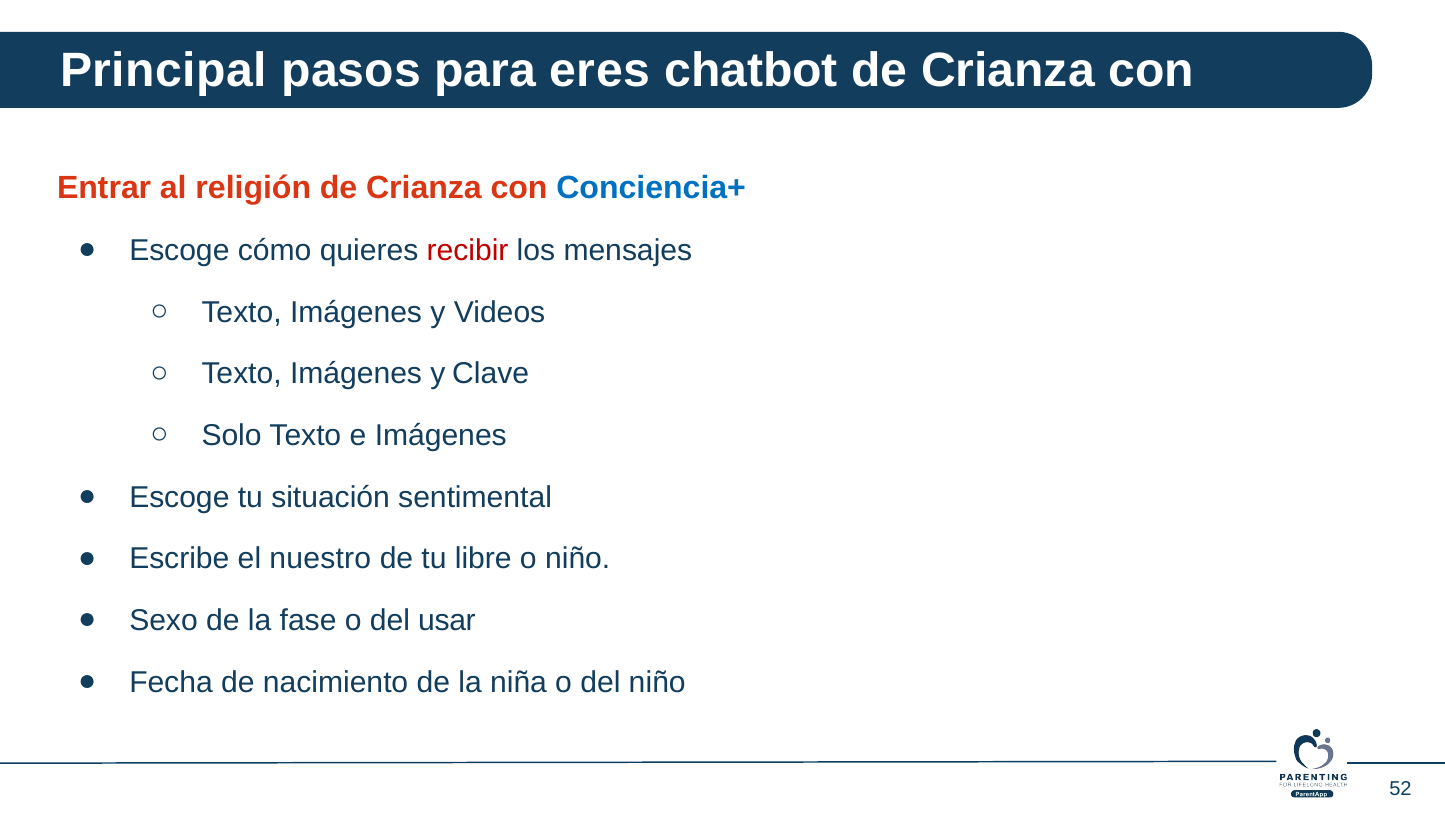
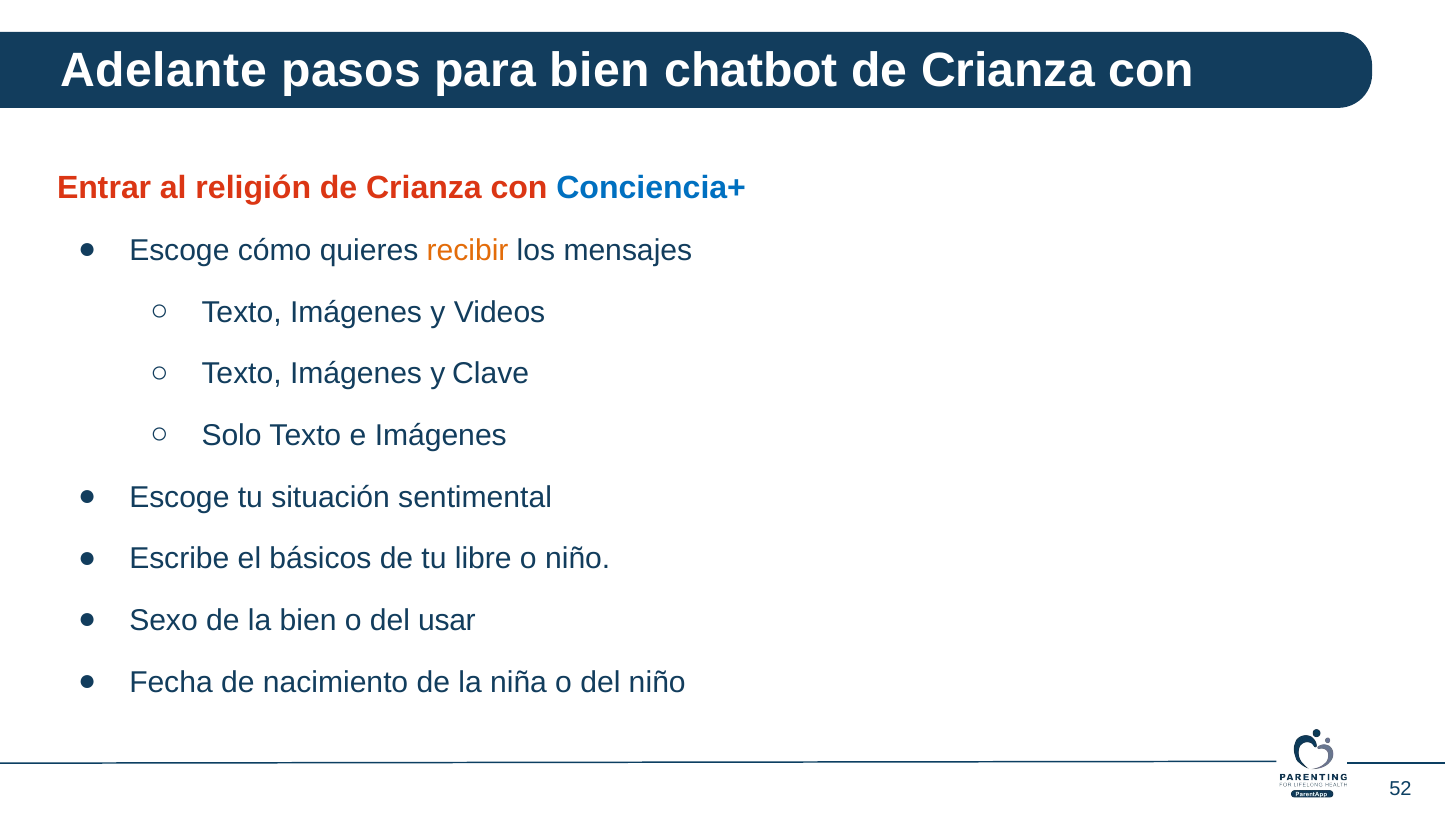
Principal: Principal -> Adelante (164, 71)
para eres: eres -> bien (600, 71)
recibir colour: red -> orange (468, 251)
nuestro: nuestro -> básicos (320, 559)
la fase: fase -> bien (308, 620)
